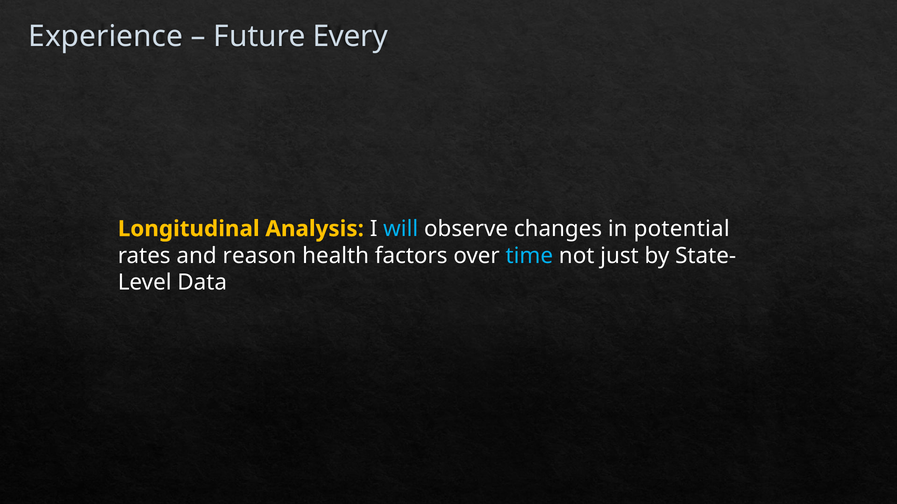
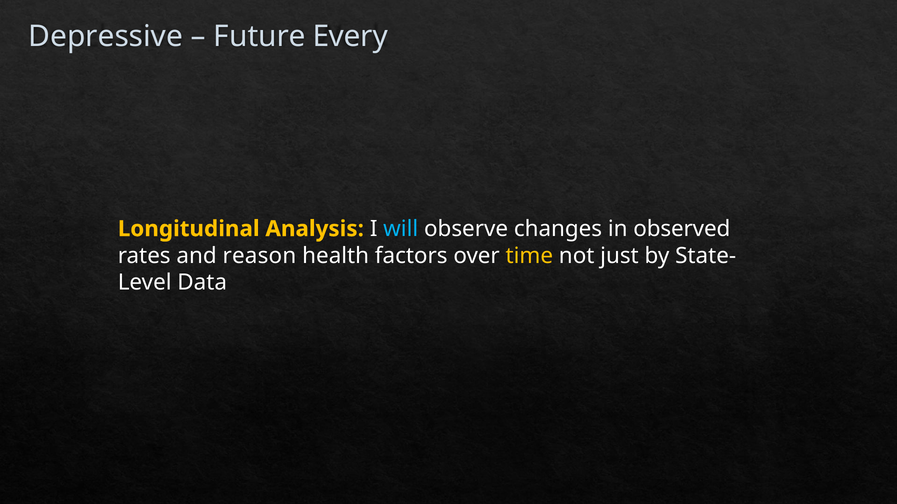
Experience: Experience -> Depressive (106, 36)
potential: potential -> observed (682, 229)
time colour: light blue -> yellow (529, 256)
